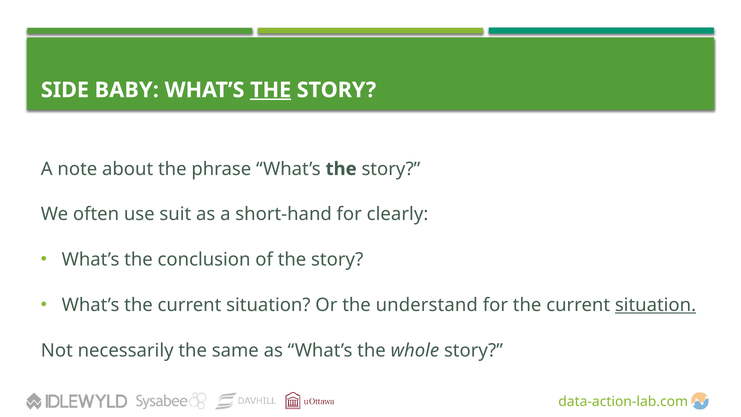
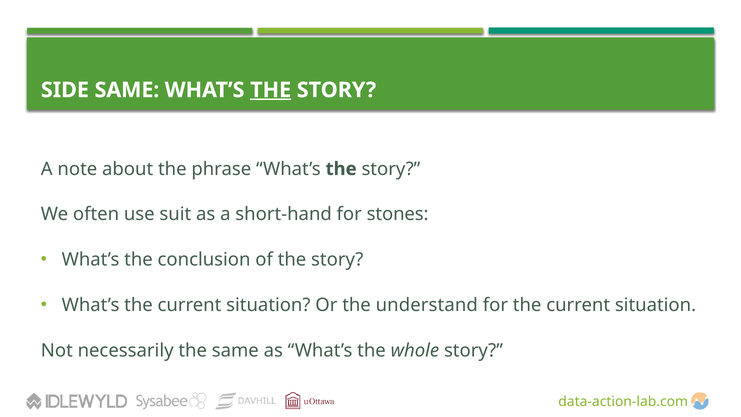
SIDE BABY: BABY -> SAME (127, 90)
clearly: clearly -> stones (398, 214)
situation underline: present -> none (655, 305)
